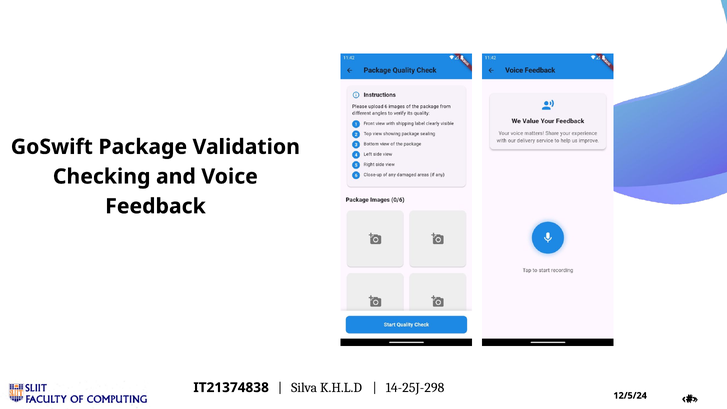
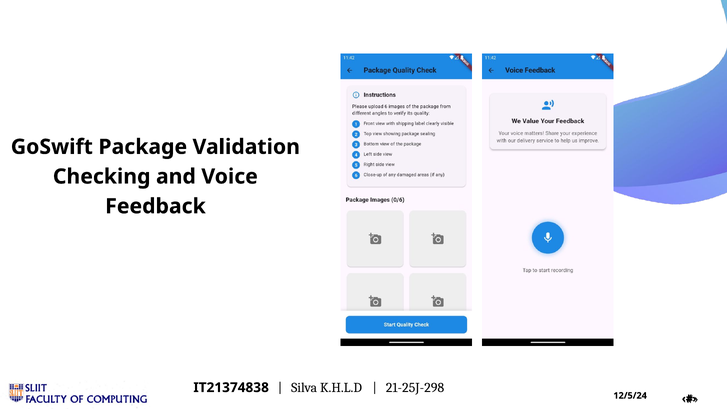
14-25J-298: 14-25J-298 -> 21-25J-298 (415, 388)
